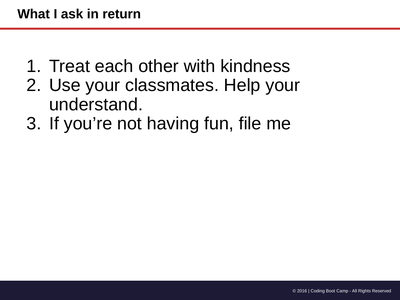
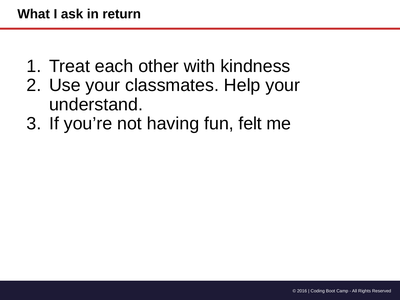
file: file -> felt (250, 124)
